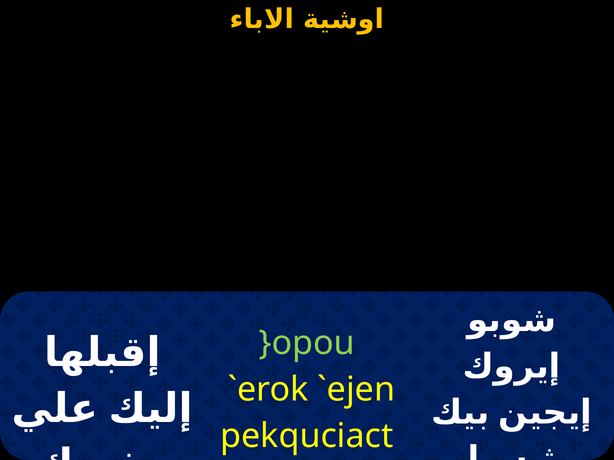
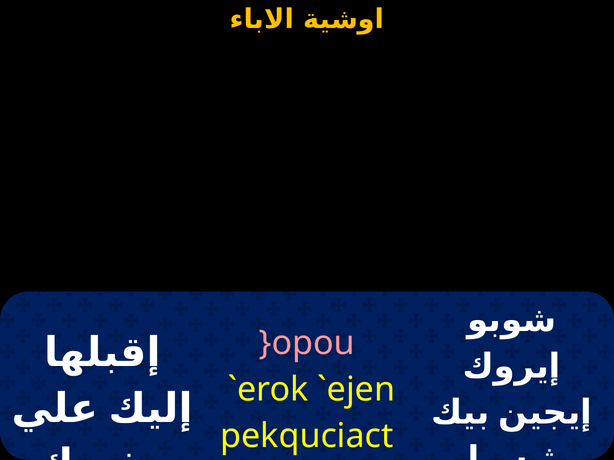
}opou colour: light green -> pink (307, 344)
